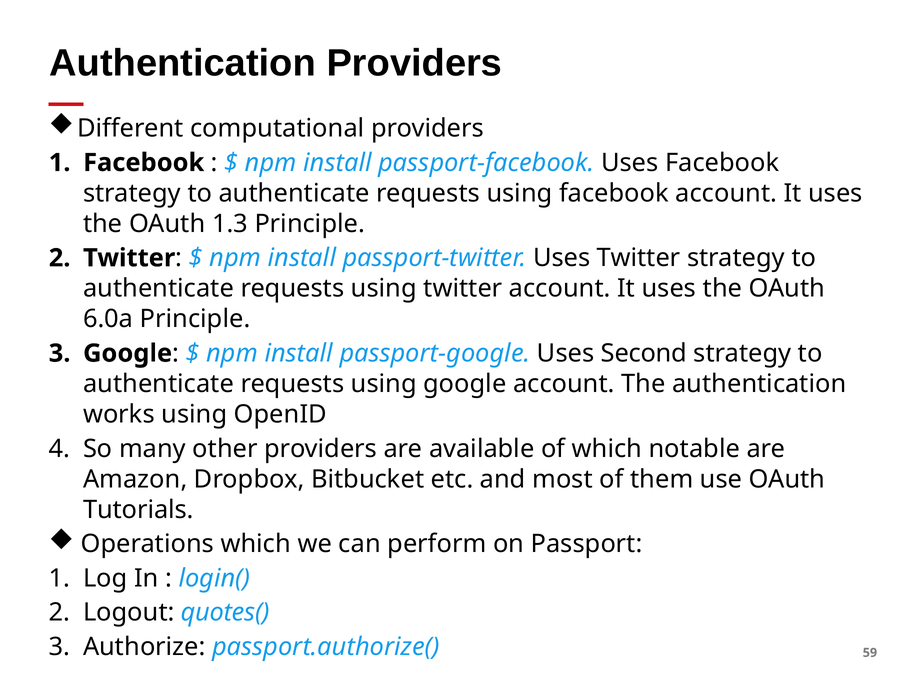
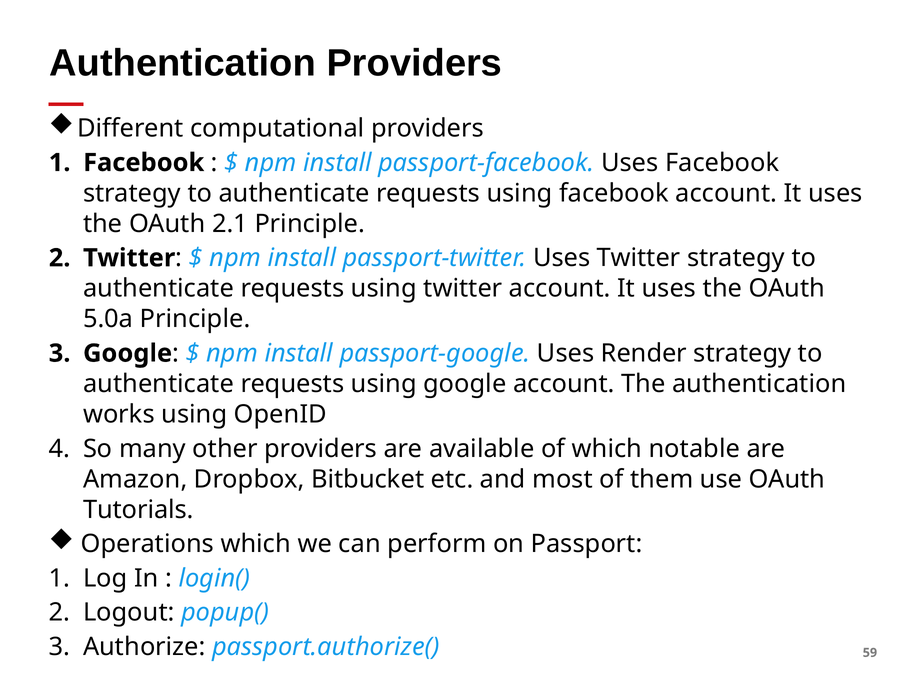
1.3: 1.3 -> 2.1 (230, 224)
6.0a: 6.0a -> 5.0a (108, 319)
Second: Second -> Render (644, 353)
quotes(: quotes( -> popup( (225, 613)
